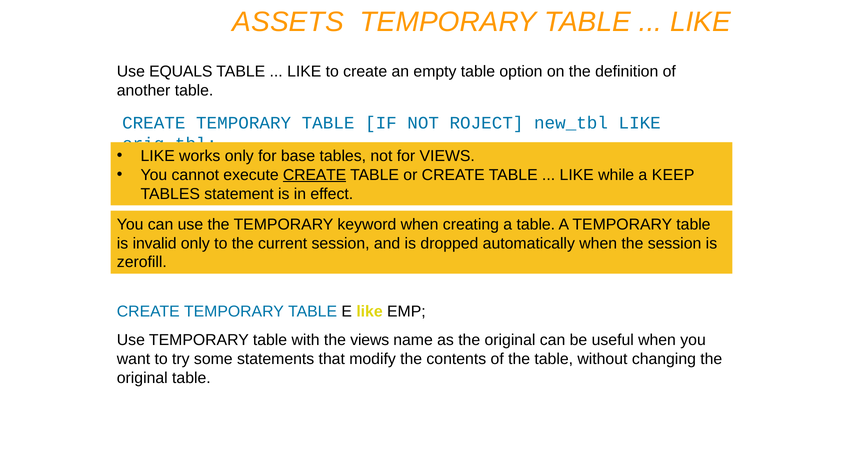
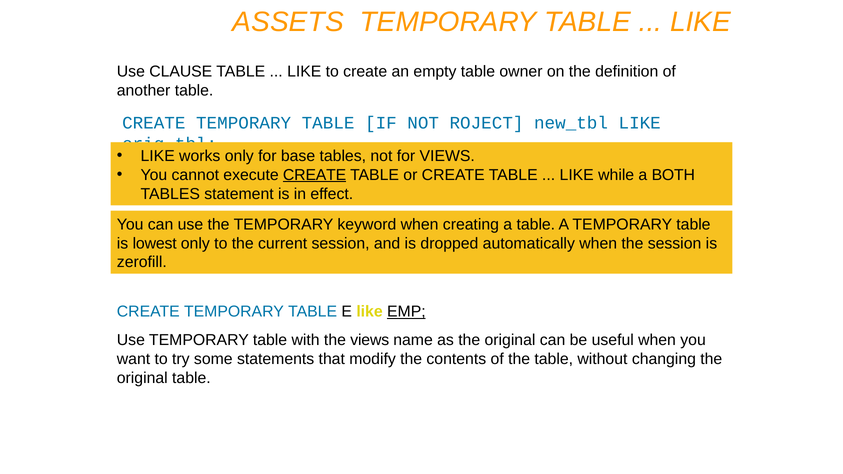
EQUALS: EQUALS -> CLAUSE (181, 72)
option: option -> owner (521, 72)
KEEP: KEEP -> BOTH (673, 175)
invalid: invalid -> lowest (155, 243)
EMP underline: none -> present (406, 312)
